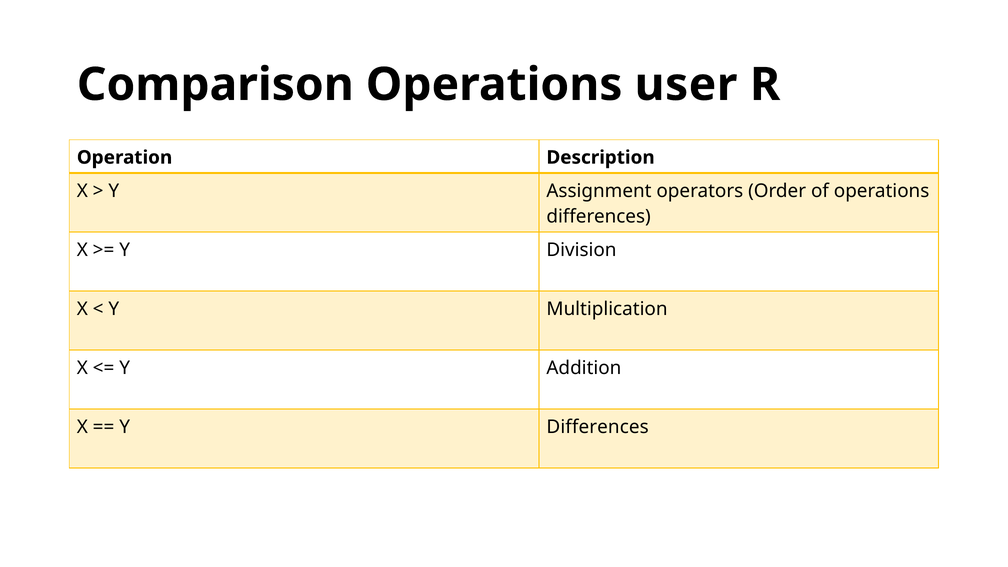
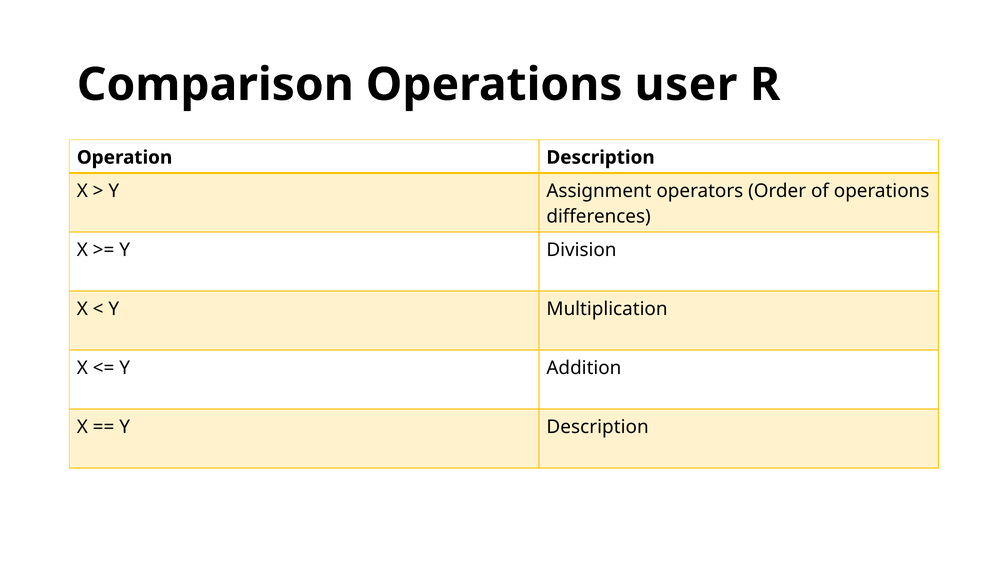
Y Differences: Differences -> Description (598, 427)
